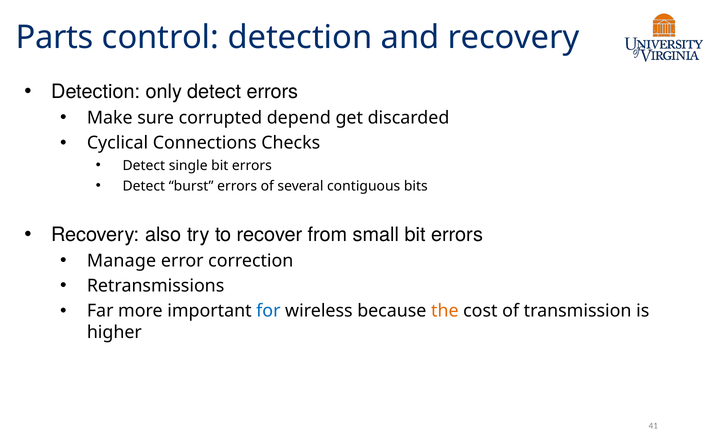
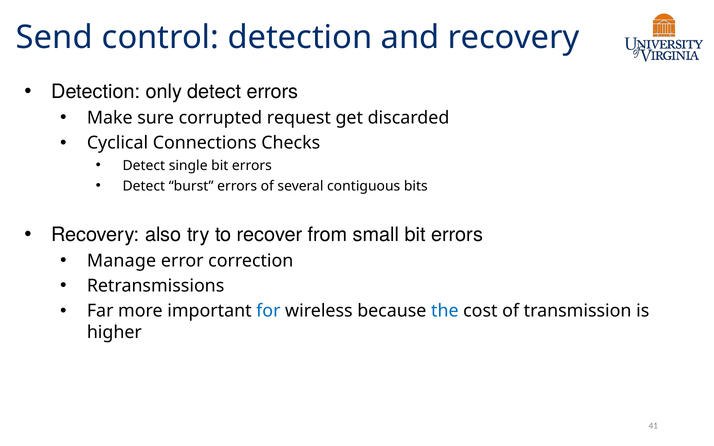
Parts: Parts -> Send (54, 38)
depend: depend -> request (299, 118)
the colour: orange -> blue (445, 311)
